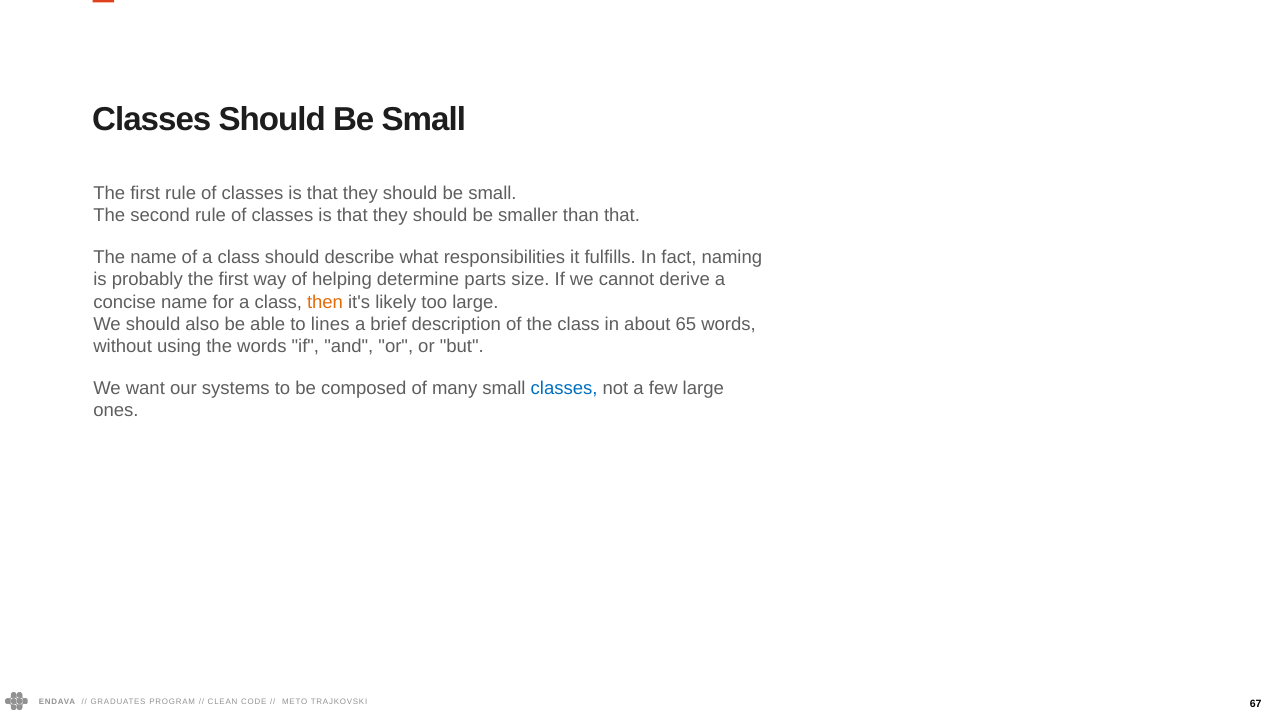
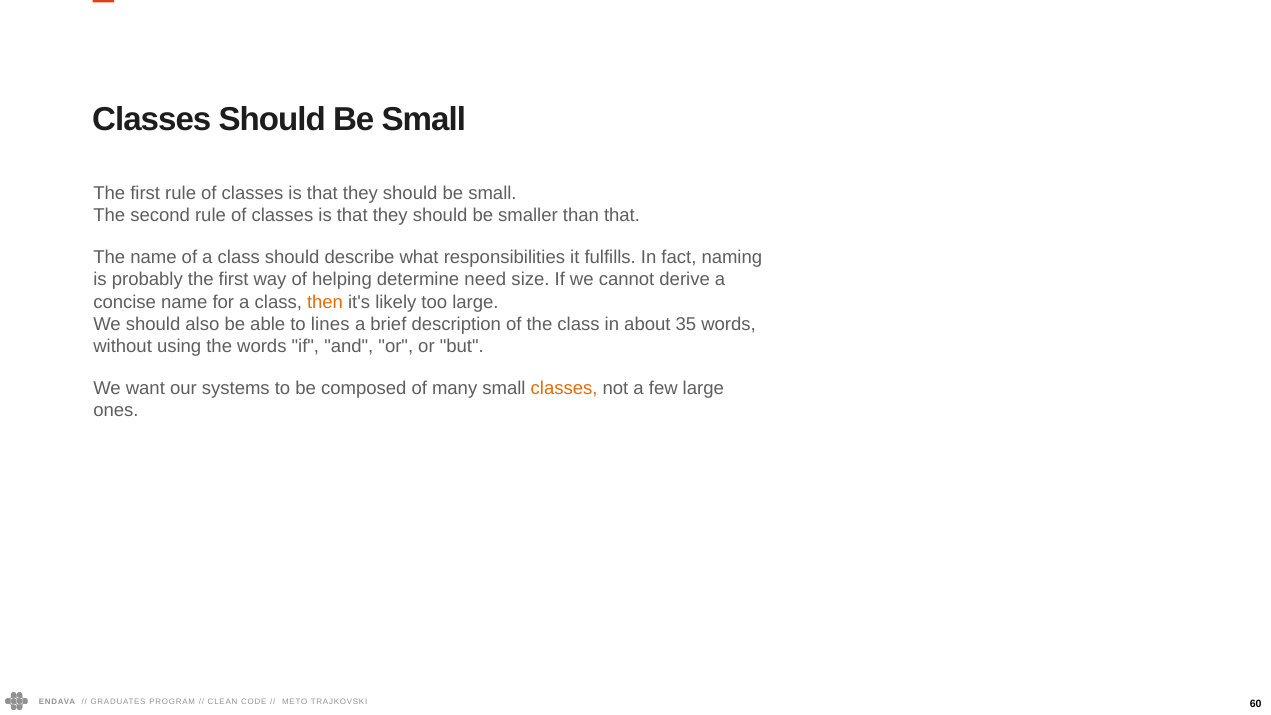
parts: parts -> need (485, 280)
65: 65 -> 35 (686, 324)
classes colour: blue -> orange (564, 389)
67: 67 -> 60 (1256, 704)
